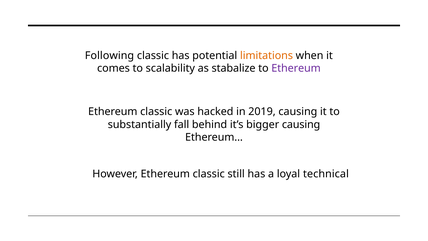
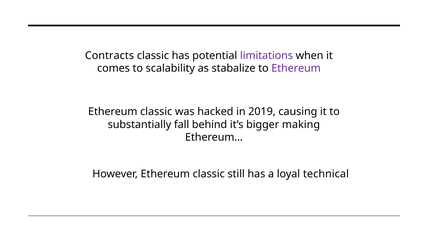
Following: Following -> Contracts (109, 55)
limitations colour: orange -> purple (267, 55)
bigger causing: causing -> making (301, 124)
